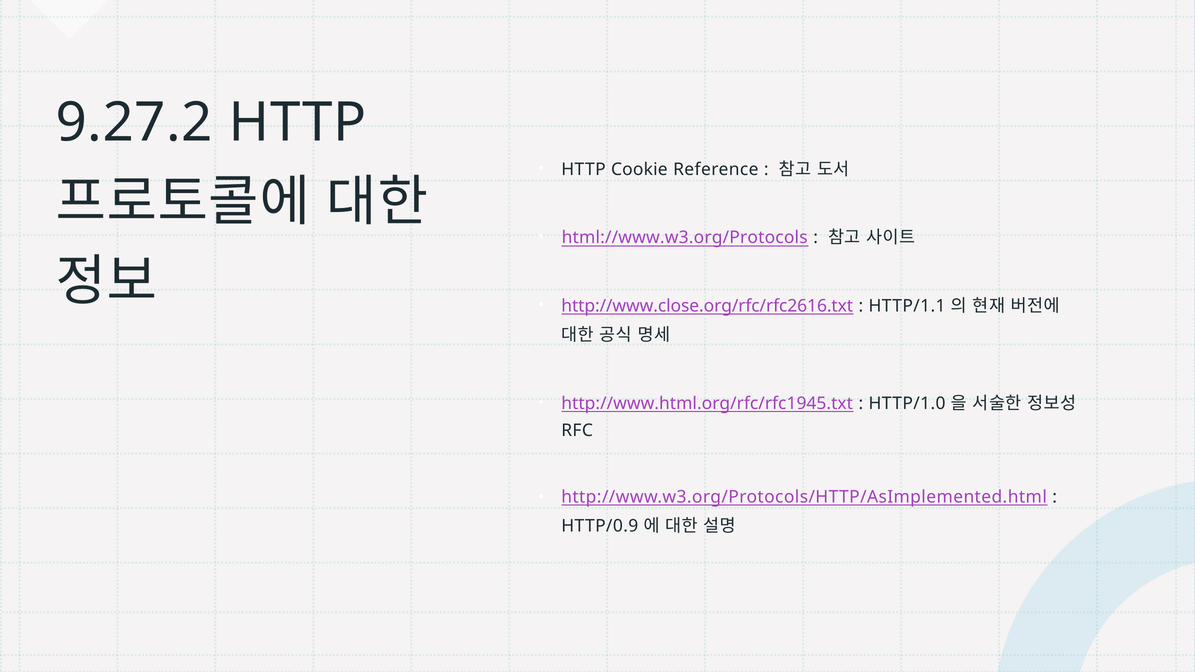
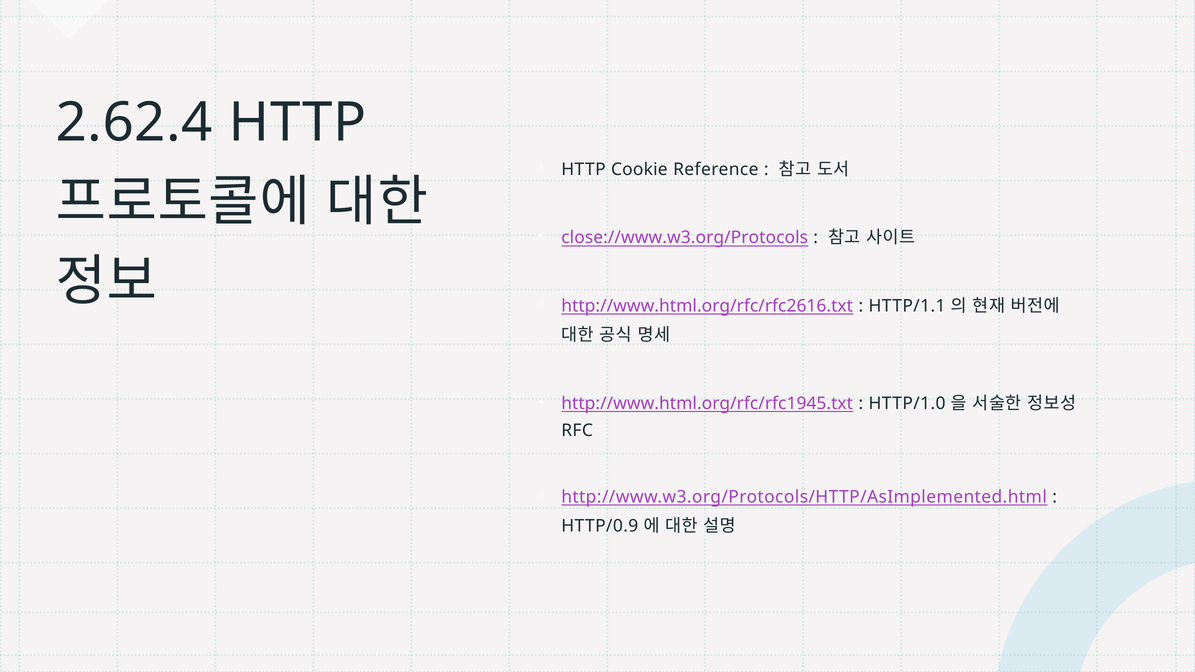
9.27.2: 9.27.2 -> 2.62.4 (134, 123)
html://www.w3.org/Protocols: html://www.w3.org/Protocols -> close://www.w3.org/Protocols (685, 238)
http://www.close.org/rfc/rfc2616.txt: http://www.close.org/rfc/rfc2616.txt -> http://www.html.org/rfc/rfc2616.txt (707, 306)
